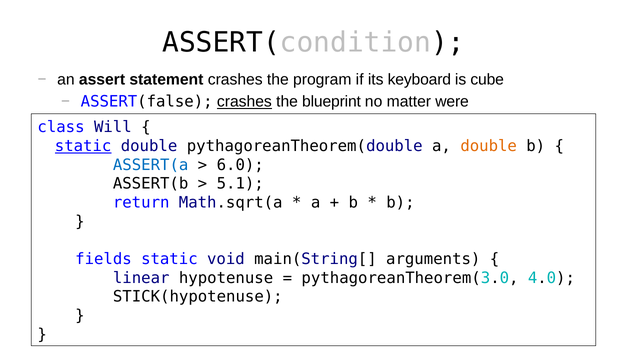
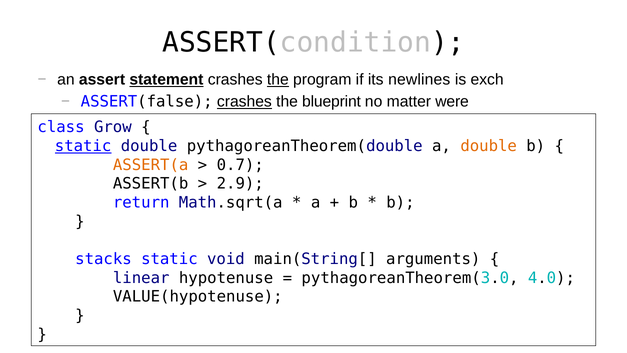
statement underline: none -> present (166, 80)
the underline: none -> present (278, 80)
keyboard: keyboard -> newlines (419, 80)
cube: cube -> exch (487, 80)
Will: Will -> Grow (113, 127)
ASSERT(a colour: blue -> orange (151, 165)
6.0: 6.0 -> 0.7 (240, 165)
5.1: 5.1 -> 2.9 (240, 184)
fields: fields -> stacks (103, 259)
STICK(hypotenuse: STICK(hypotenuse -> VALUE(hypotenuse (198, 296)
